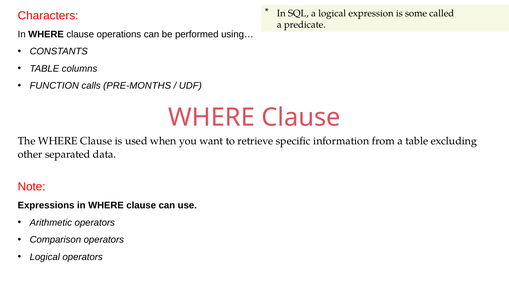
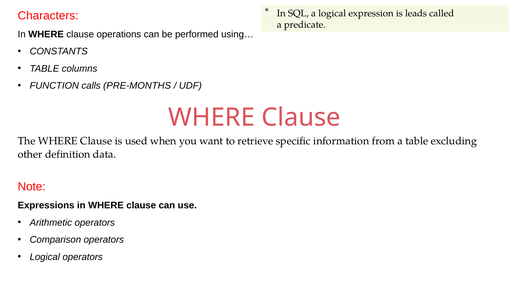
some: some -> leads (416, 13)
separated: separated -> definition (68, 155)
